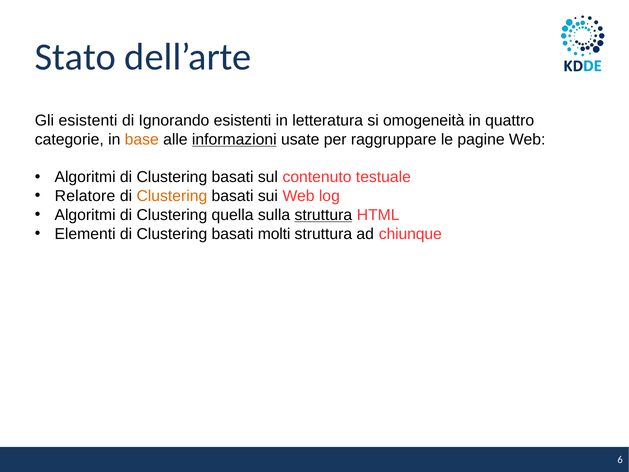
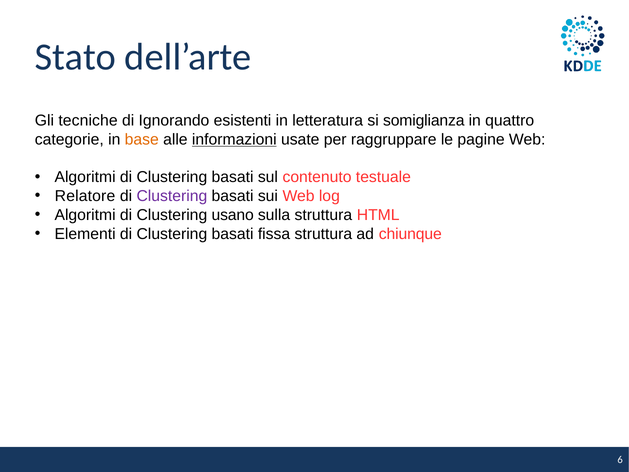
Gli esistenti: esistenti -> tecniche (88, 121)
omogeneità: omogeneità -> somiglianza (424, 121)
Clustering colour: orange -> purple (172, 196)
quella: quella -> usano (233, 215)
struttura underline: present -> none (323, 215)
molti: molti -> fissa (274, 234)
